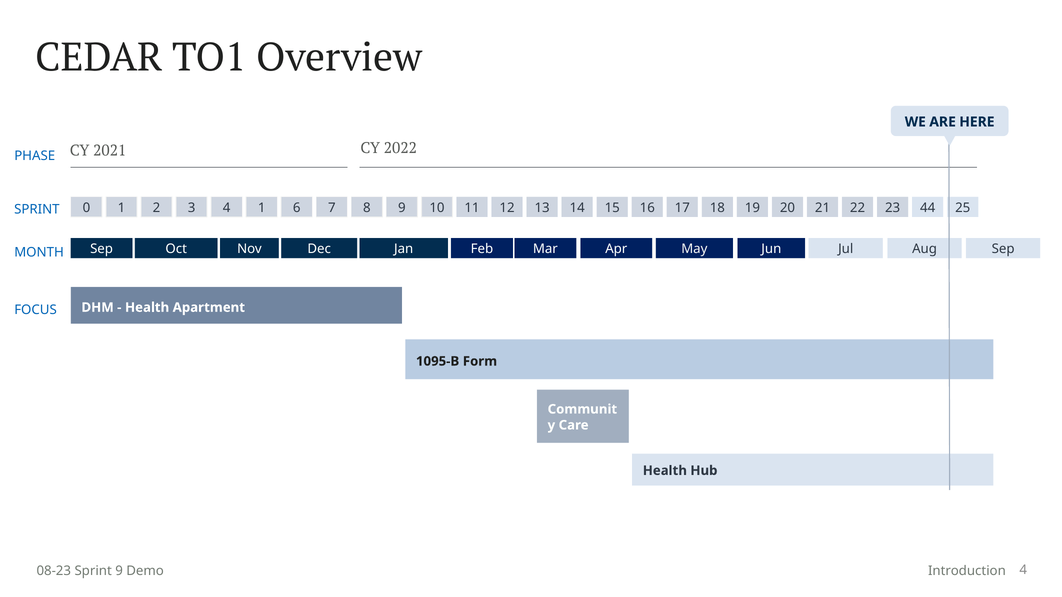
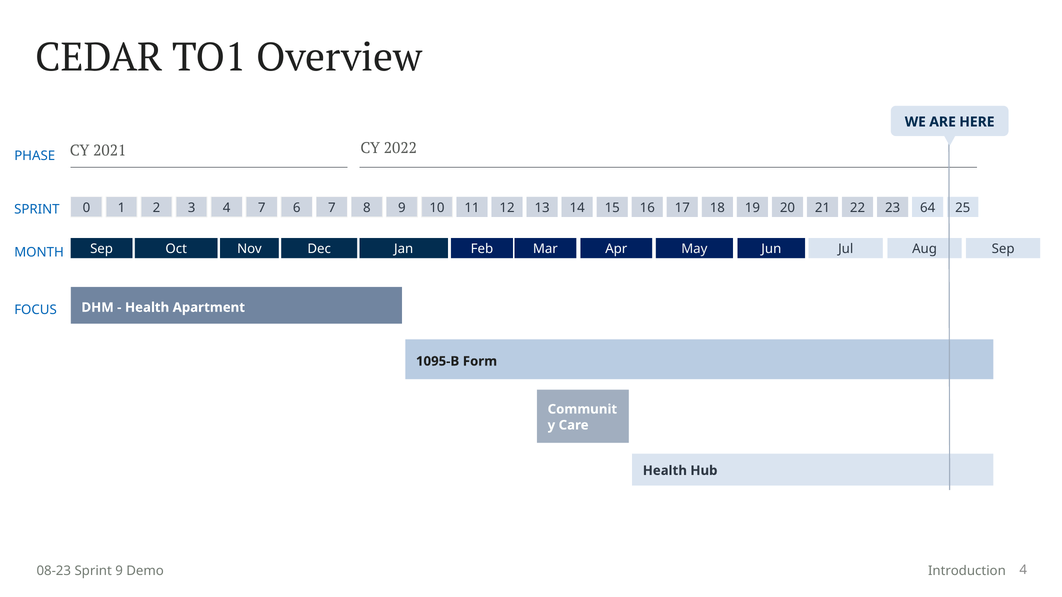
4 1: 1 -> 7 (262, 208)
44: 44 -> 64 (928, 208)
